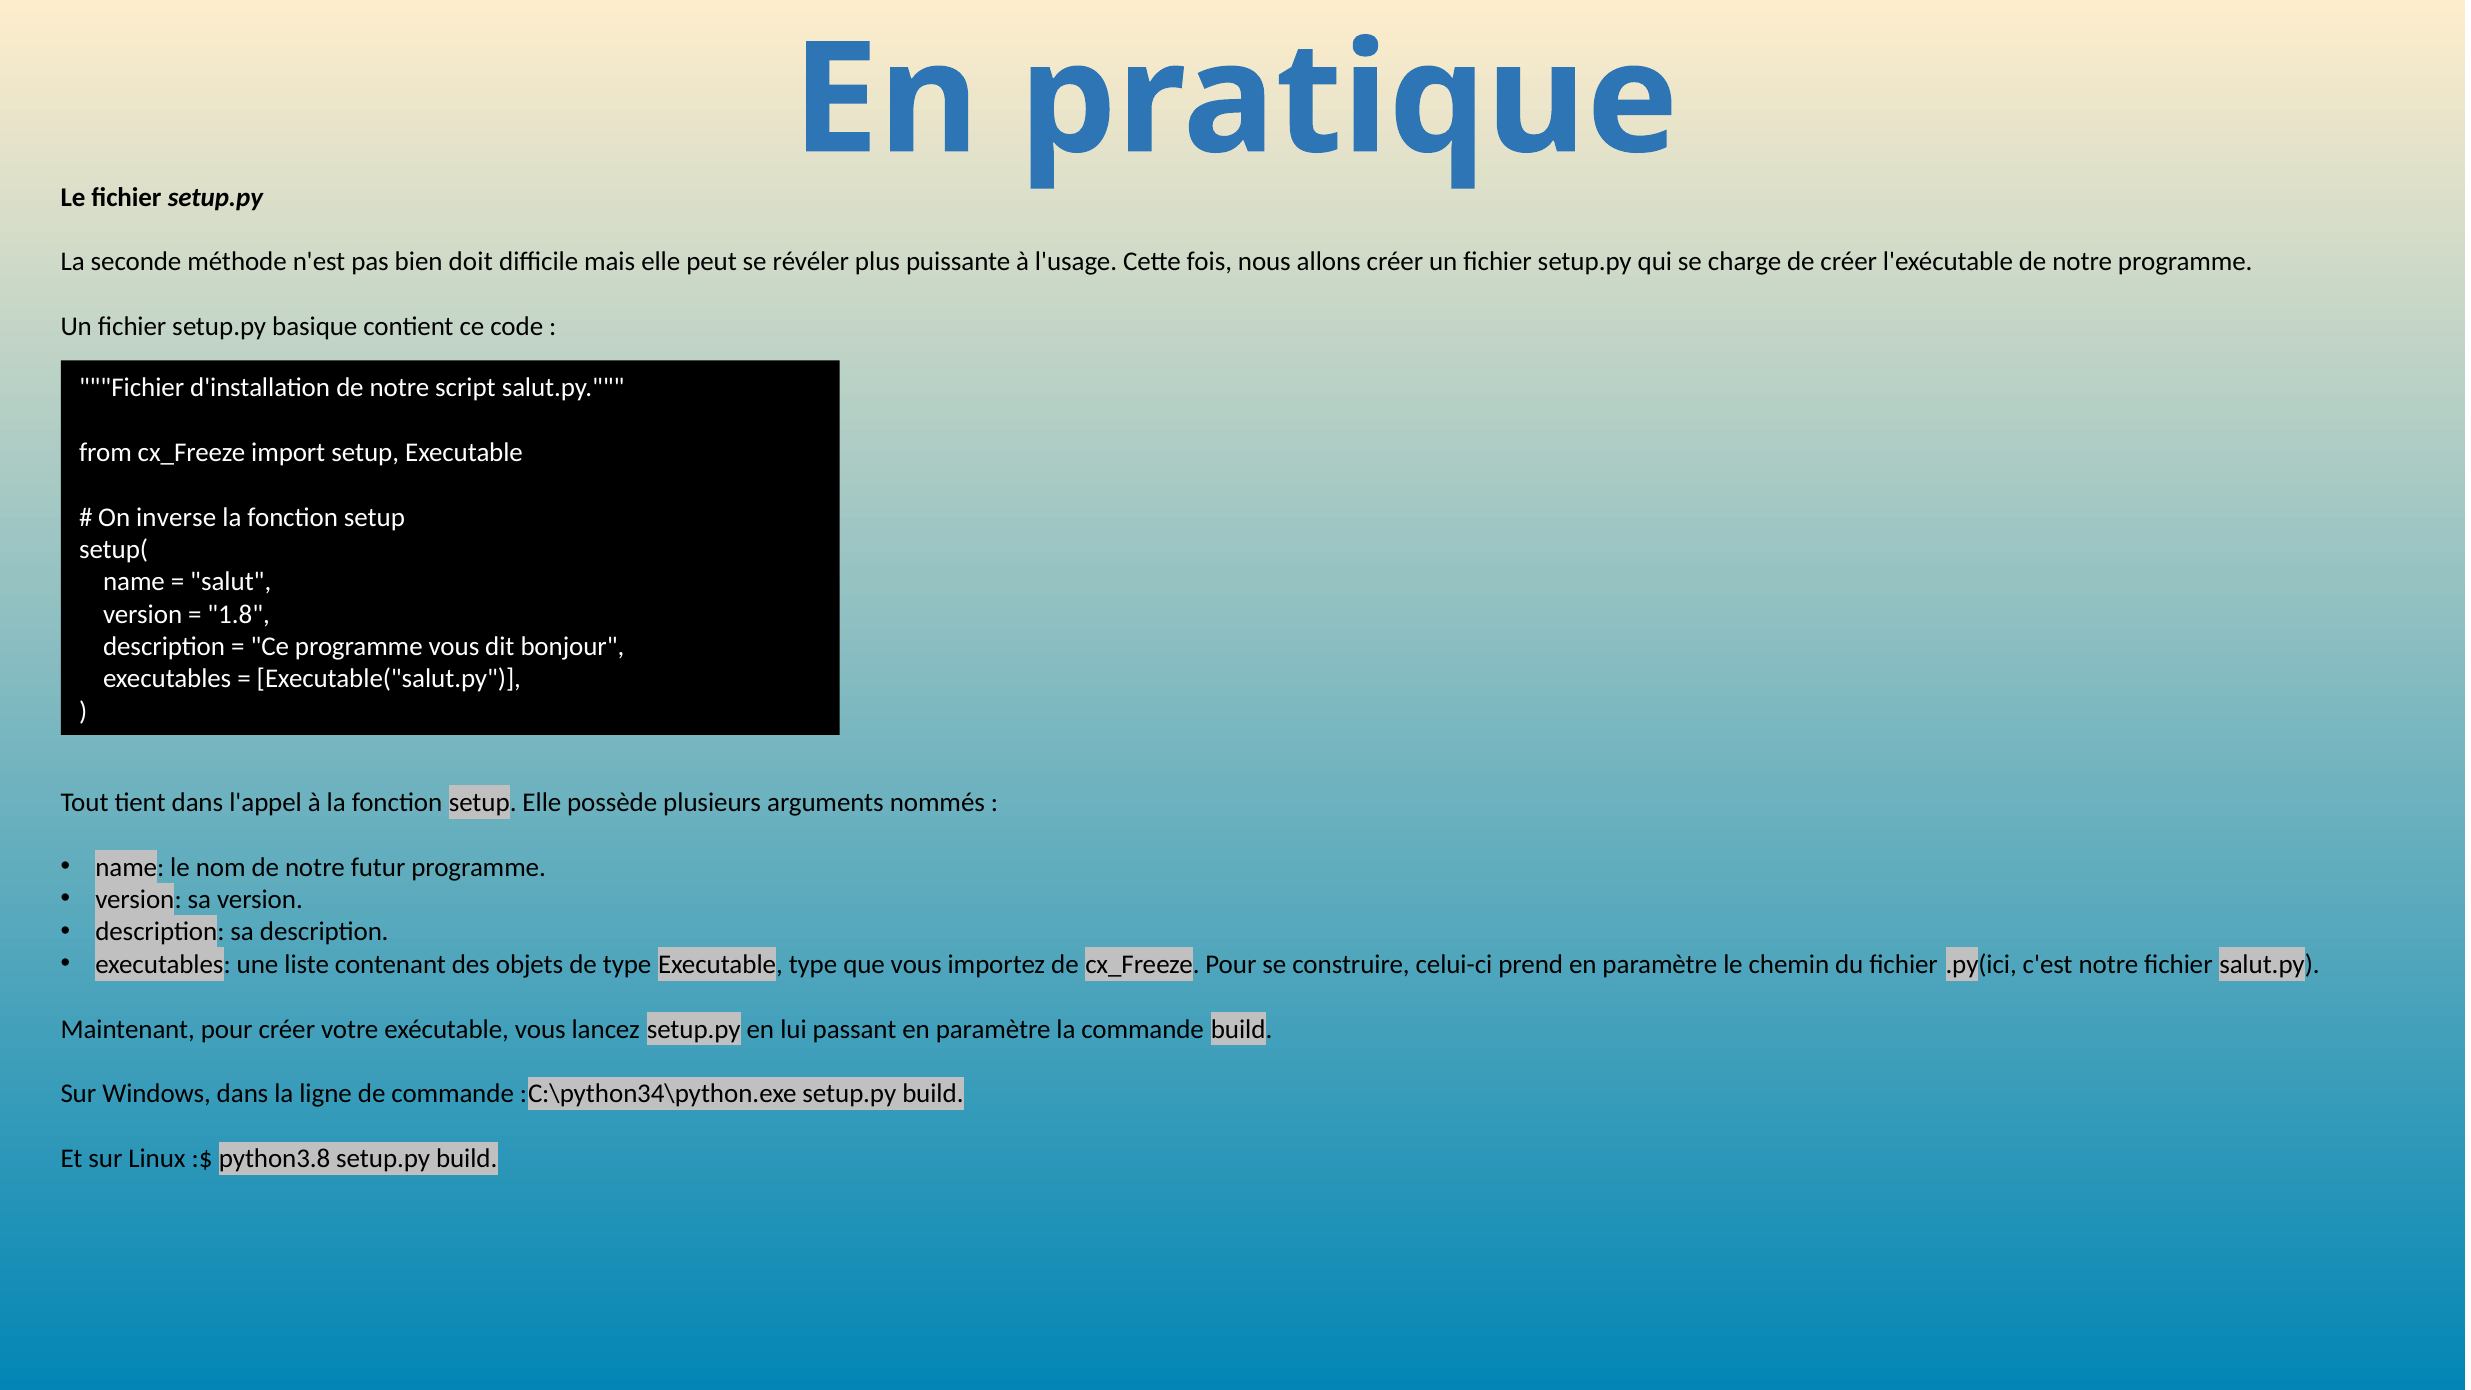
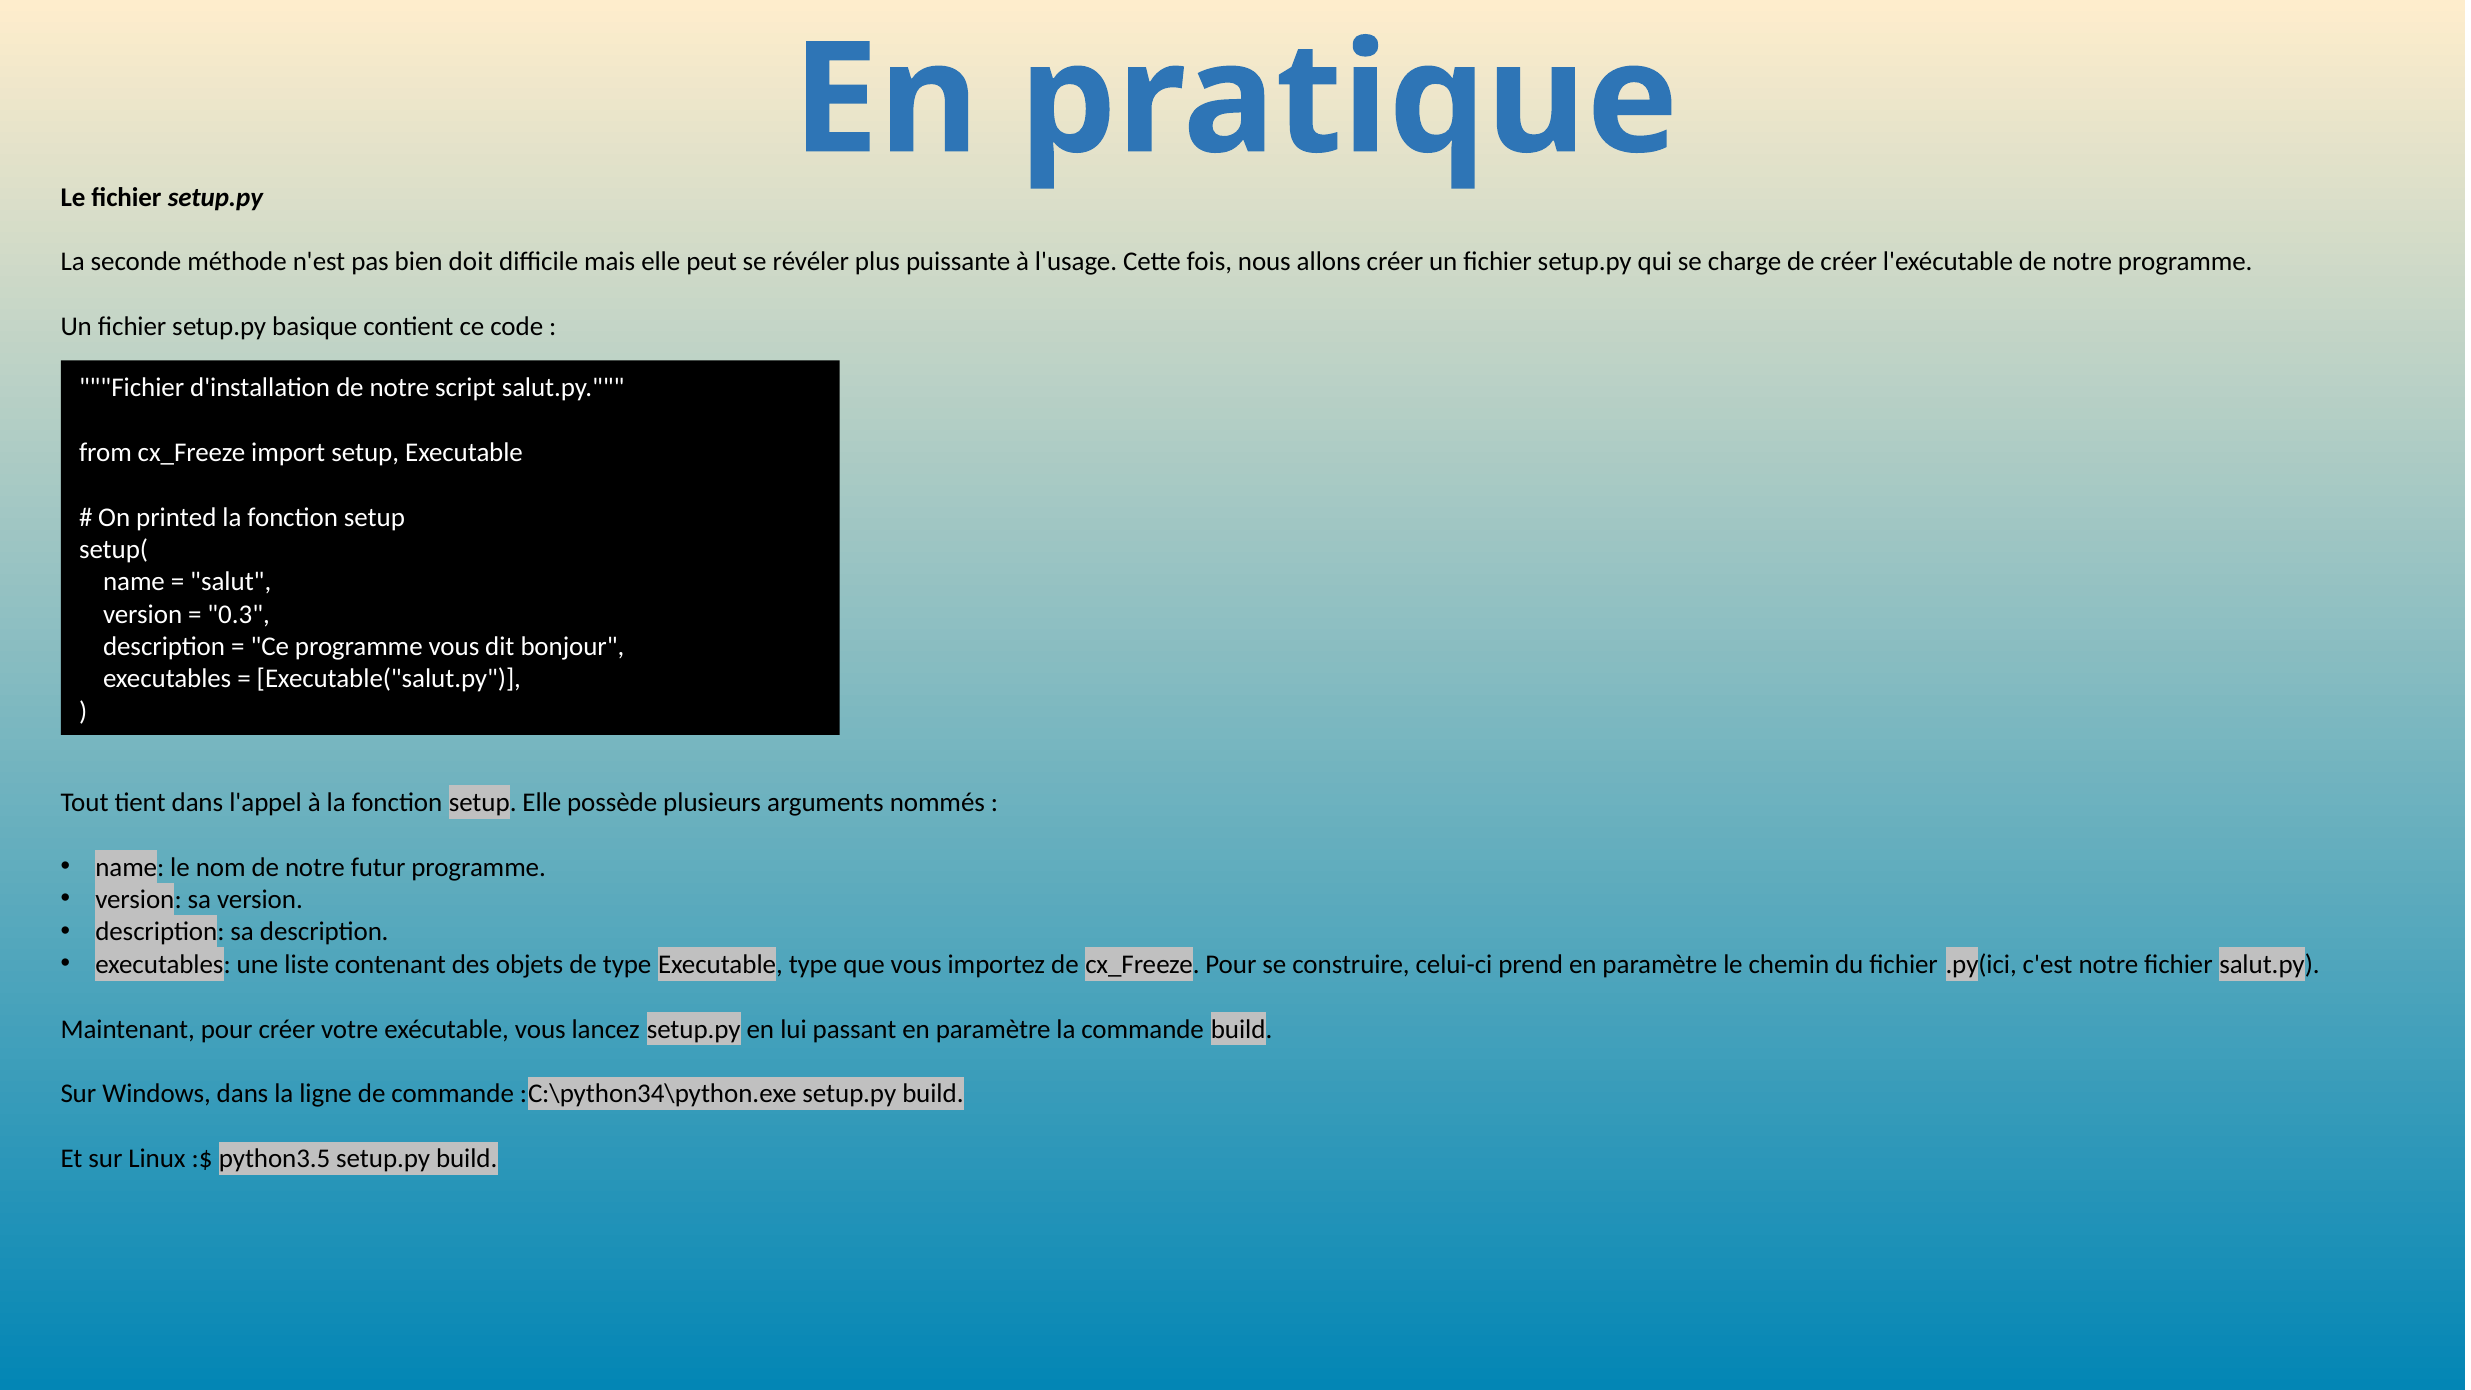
inverse: inverse -> printed (176, 517)
1.8: 1.8 -> 0.3 (239, 614)
python3.8: python3.8 -> python3.5 (275, 1159)
